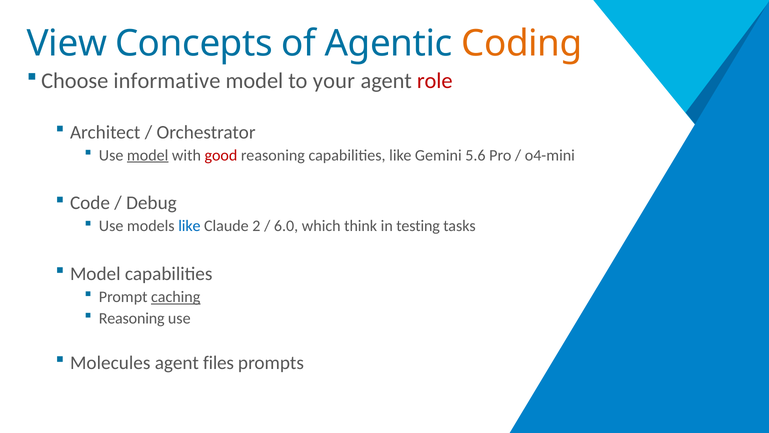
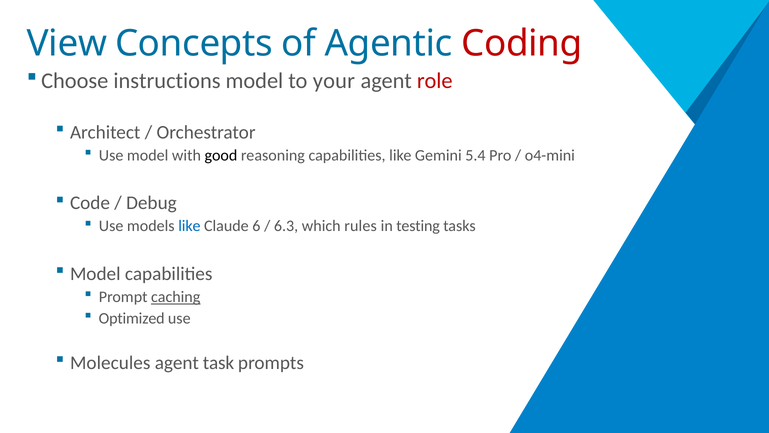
Coding colour: orange -> red (522, 44)
informative: informative -> instructions (167, 81)
model underline: present -> none (148, 155)
good colour: red -> black (221, 155)
5.6: 5.6 -> 5.4 (475, 155)
2: 2 -> 6 (256, 226)
6.0: 6.0 -> 6.3 (286, 226)
think: think -> rules (361, 226)
Reasoning: Reasoning -> Optimized (132, 318)
files: files -> task (219, 362)
